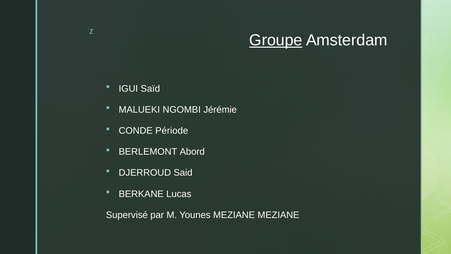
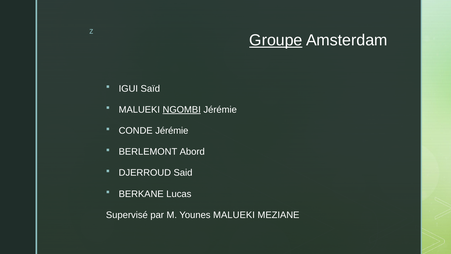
NGOMBI underline: none -> present (182, 110)
CONDE Période: Période -> Jérémie (172, 131)
Younes MEZIANE: MEZIANE -> MALUEKI (234, 215)
